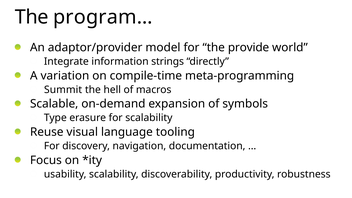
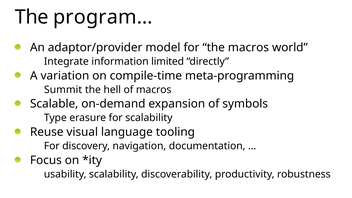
the provide: provide -> macros (248, 48)
strings: strings -> limited (168, 62)
